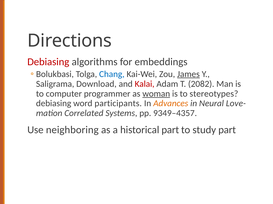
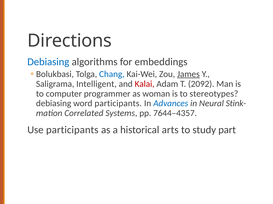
Debiasing colour: red -> blue (48, 62)
Download: Download -> Intelligent (96, 84)
2082: 2082 -> 2092 (201, 84)
woman underline: present -> none (156, 94)
Advances colour: orange -> blue (171, 104)
Love-: Love- -> Stink- (236, 104)
9349–4357: 9349–4357 -> 7644–4357 (175, 114)
Use neighboring: neighboring -> participants (72, 130)
historical part: part -> arts (170, 130)
